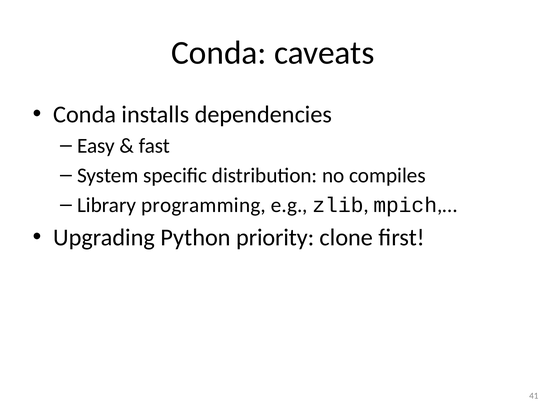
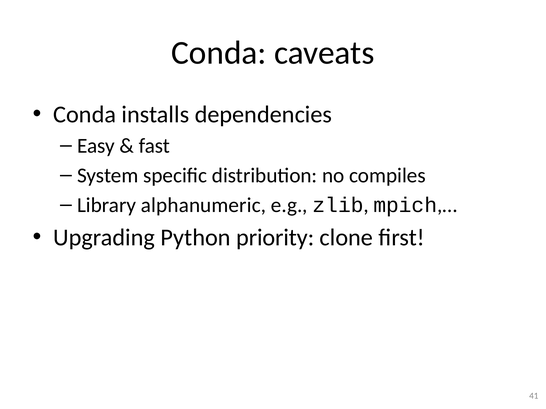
programming: programming -> alphanumeric (204, 205)
